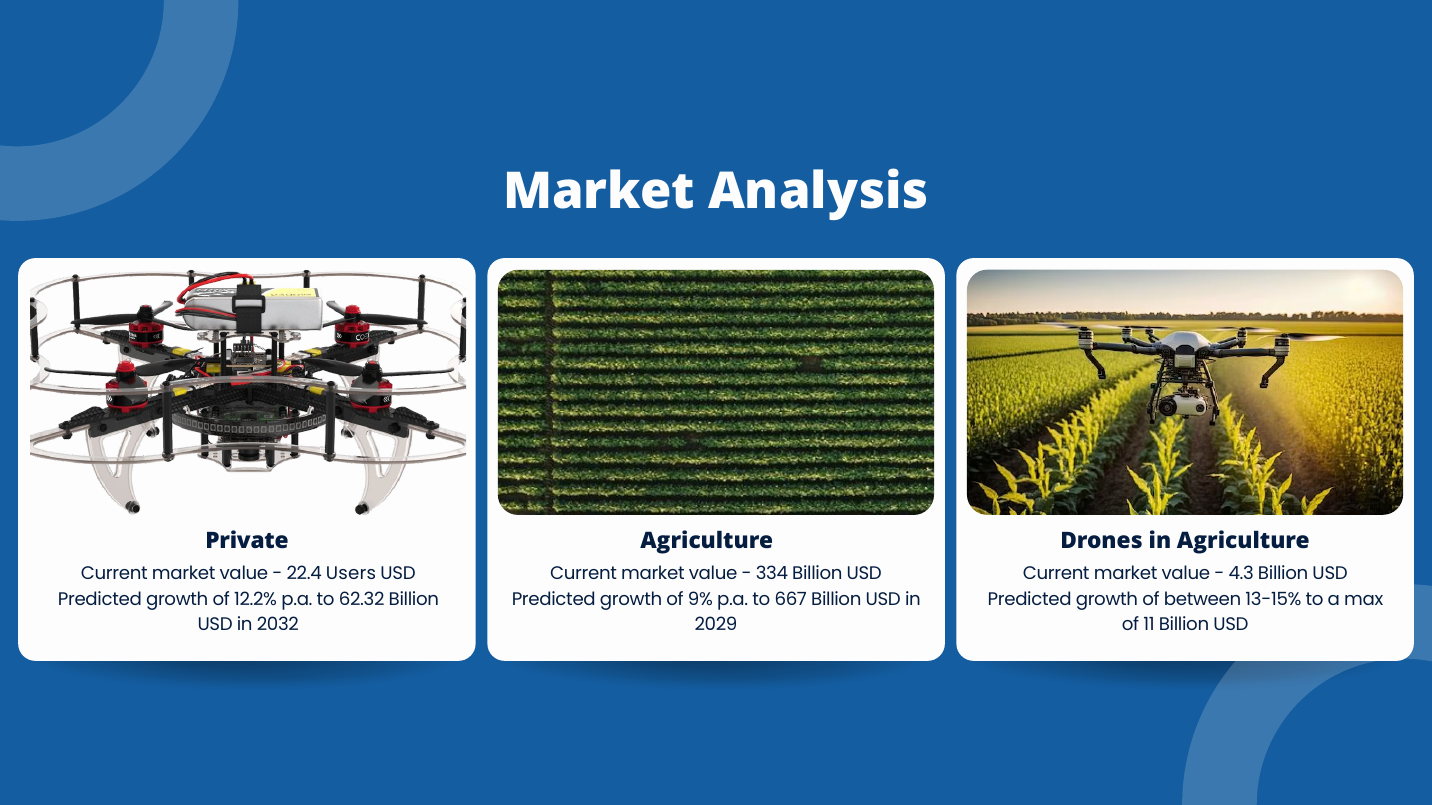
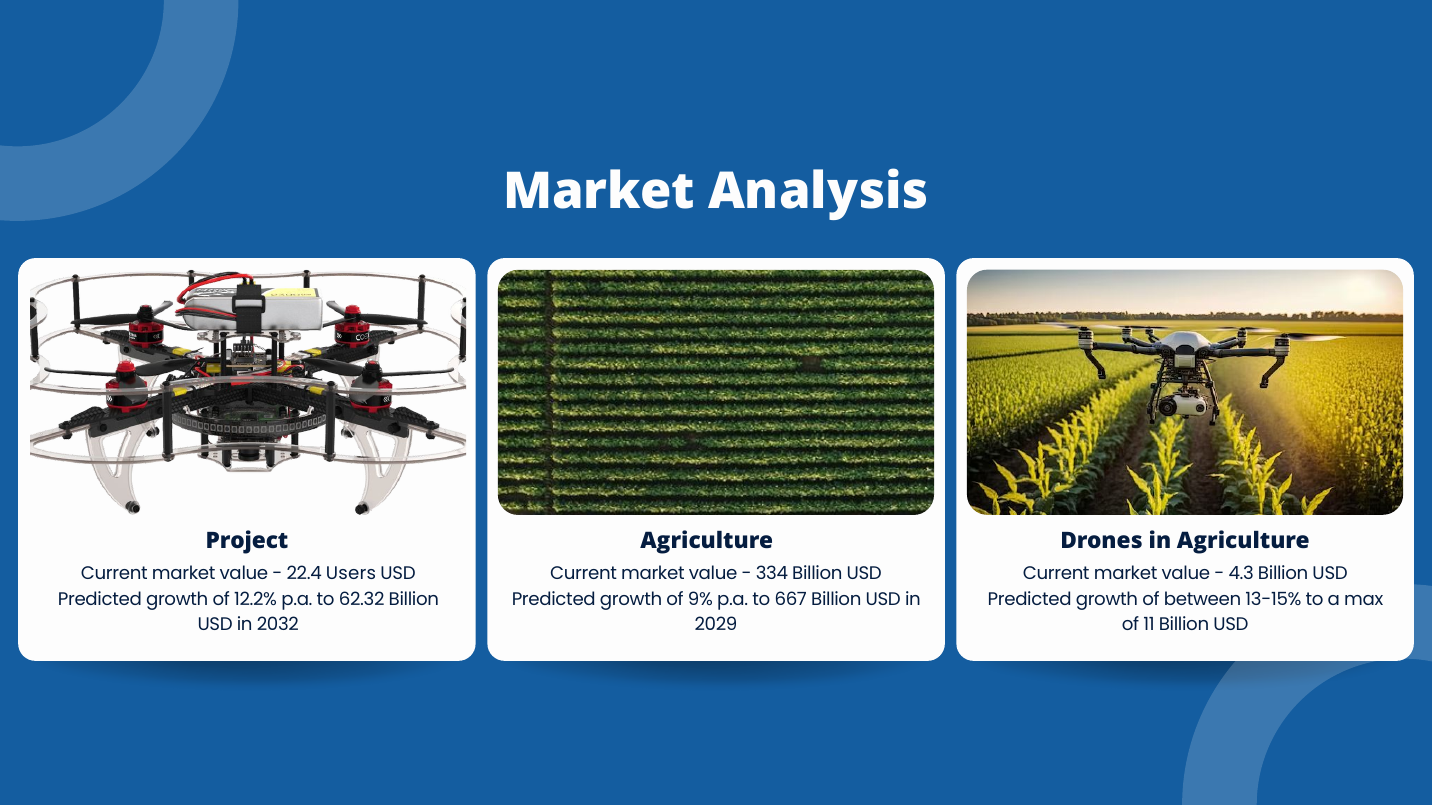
Private: Private -> Project (247, 541)
